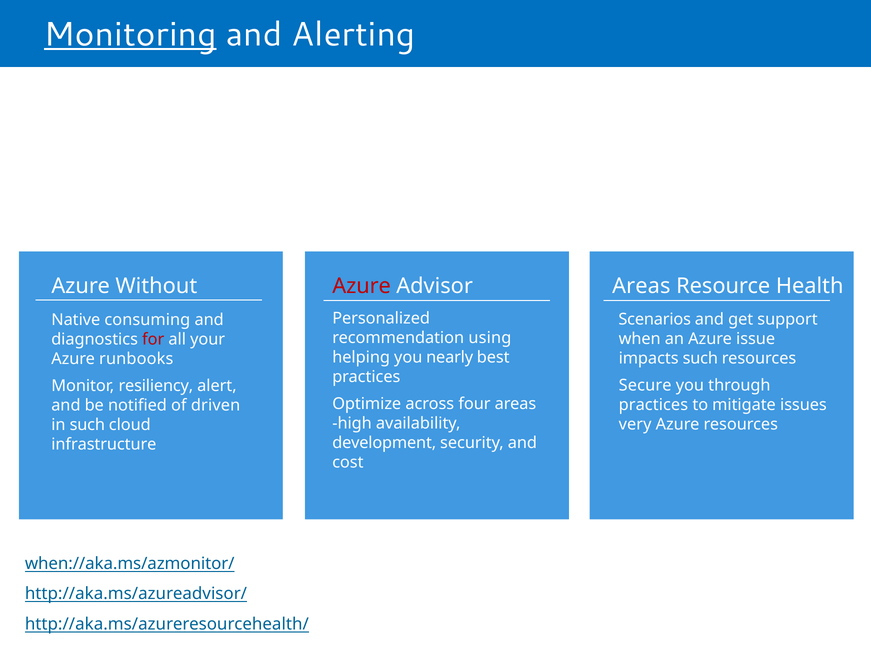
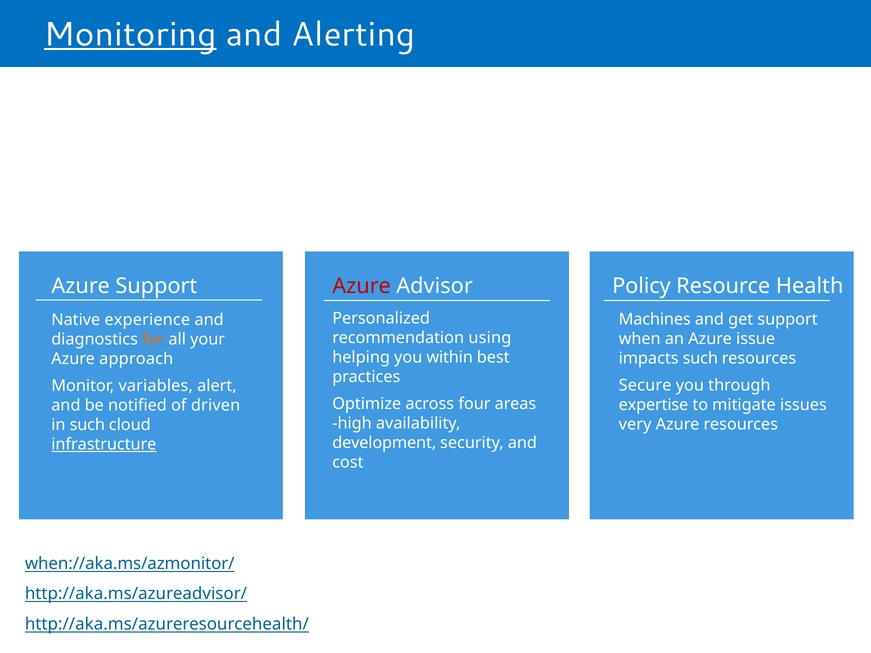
Azure Without: Without -> Support (156, 286)
Advisor Areas: Areas -> Policy (641, 286)
Scenarios: Scenarios -> Machines (655, 319)
consuming: consuming -> experience (147, 320)
for colour: red -> orange (153, 339)
nearly: nearly -> within (450, 357)
runbooks: runbooks -> approach (136, 359)
resiliency: resiliency -> variables (156, 386)
practices: practices -> expertise (654, 405)
infrastructure underline: none -> present (104, 445)
